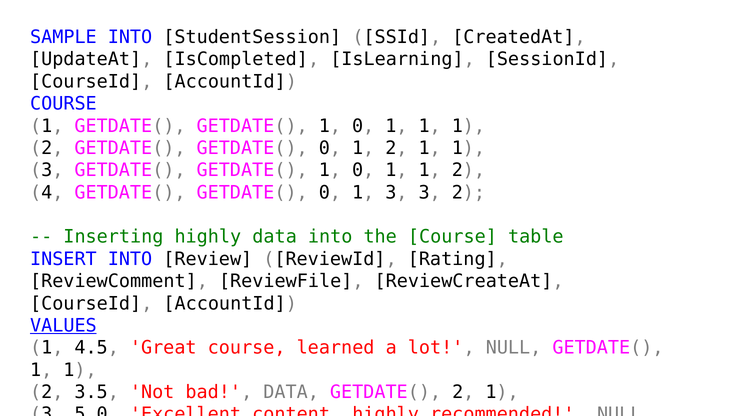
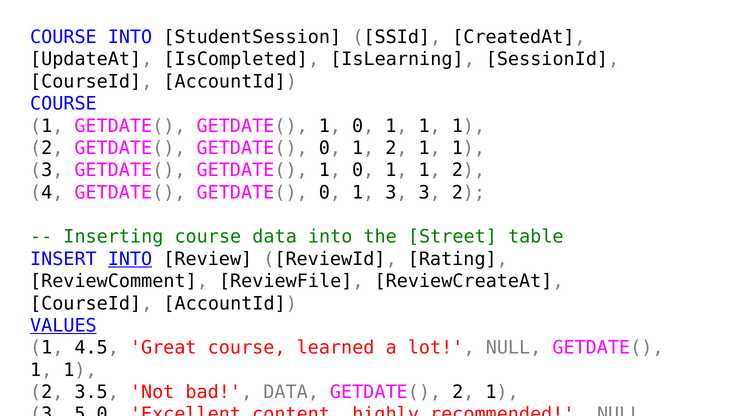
SAMPLE: SAMPLE -> COURSE (63, 37)
Inserting highly: highly -> course (208, 237)
the Course: Course -> Street (452, 237)
INTO underline: none -> present (130, 259)
